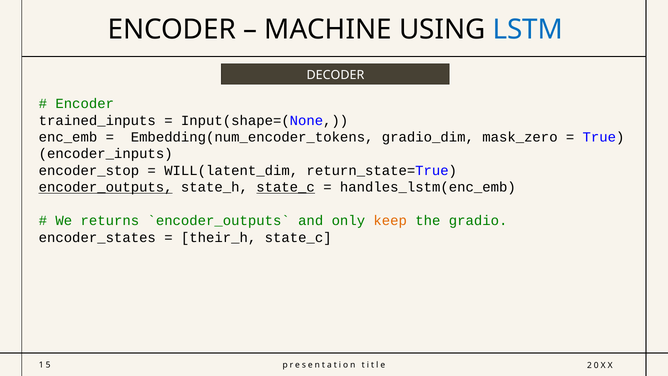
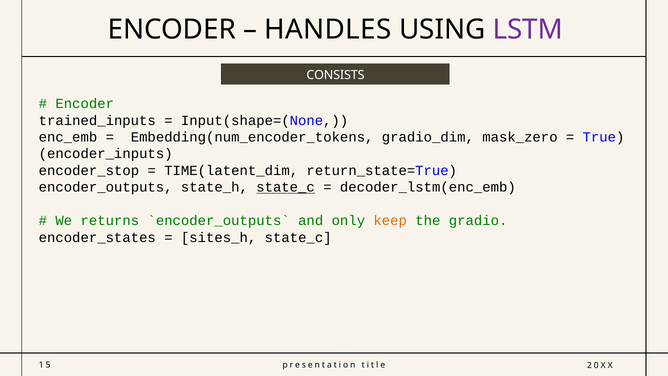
MACHINE: MACHINE -> HANDLES (328, 29)
LSTM colour: blue -> purple (528, 29)
DECODER: DECODER -> CONSISTS (335, 75)
WILL(latent_dim: WILL(latent_dim -> TIME(latent_dim (231, 170)
encoder_outputs underline: present -> none (106, 187)
handles_lstm(enc_emb: handles_lstm(enc_emb -> decoder_lstm(enc_emb (428, 187)
their_h: their_h -> sites_h (219, 237)
